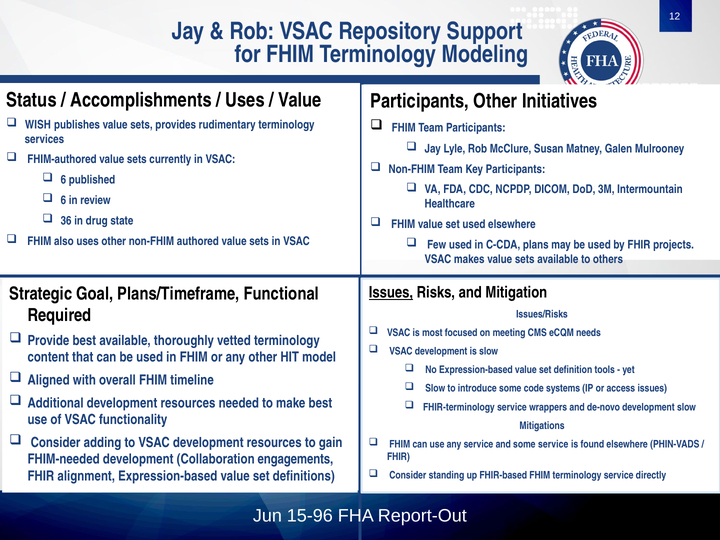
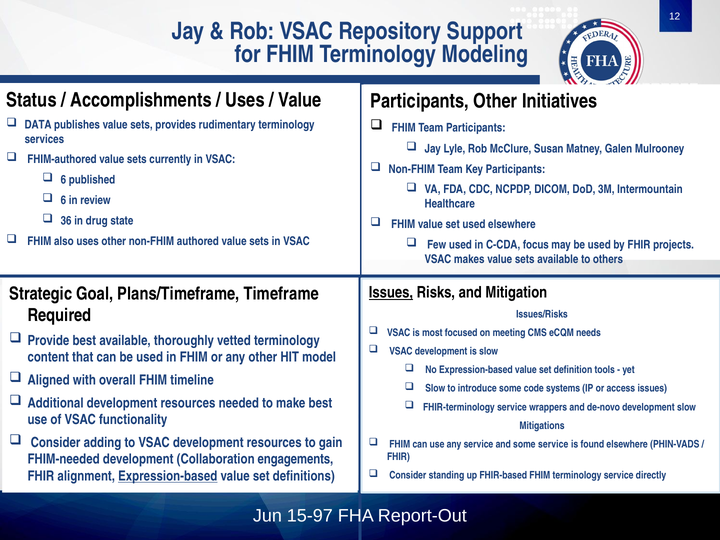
WISH: WISH -> DATA (38, 125)
plans: plans -> focus (536, 245)
Functional: Functional -> Timeframe (281, 294)
Expression-based underline: none -> present (168, 476)
15-96: 15-96 -> 15-97 (310, 516)
